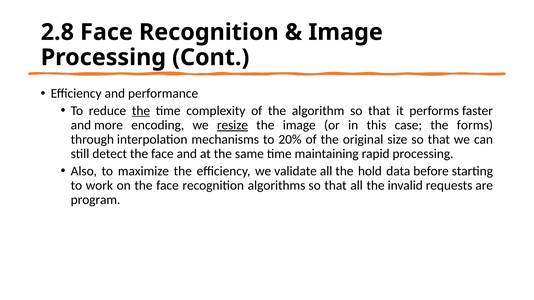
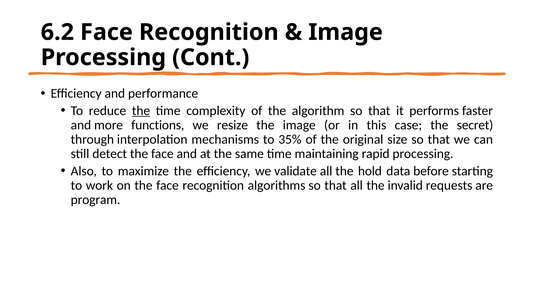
2.8: 2.8 -> 6.2 (57, 32)
encoding: encoding -> functions (158, 125)
resize underline: present -> none (232, 125)
forms: forms -> secret (475, 125)
20%: 20% -> 35% (290, 140)
